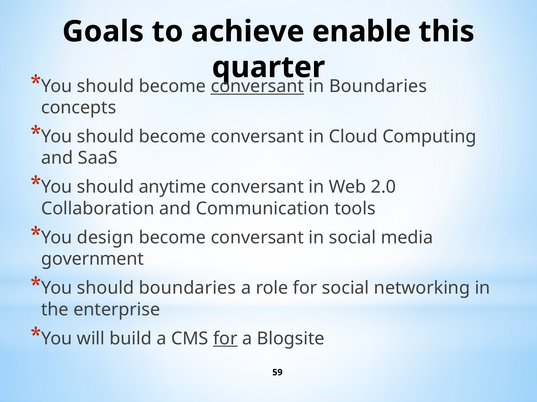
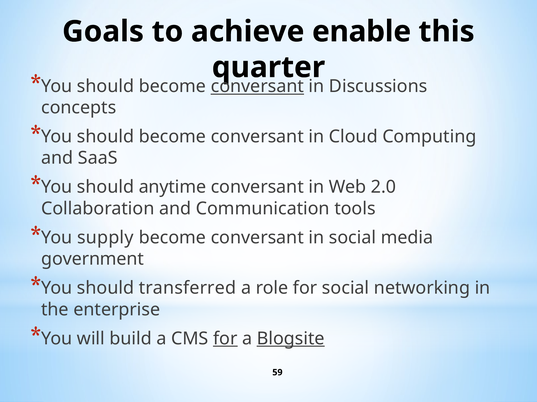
Boundaries: Boundaries -> Discussions (378, 86)
design: design -> supply (105, 238)
should boundaries: boundaries -> transferred (187, 289)
Blogsite underline: none -> present (291, 339)
